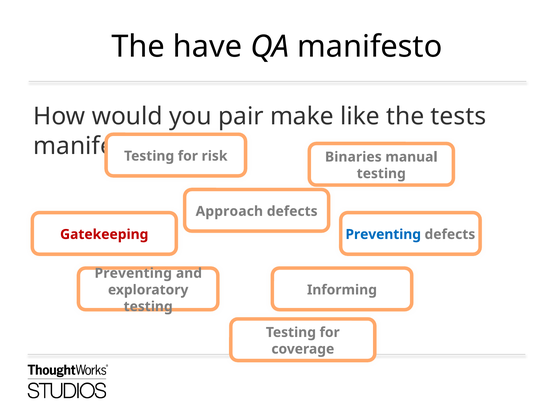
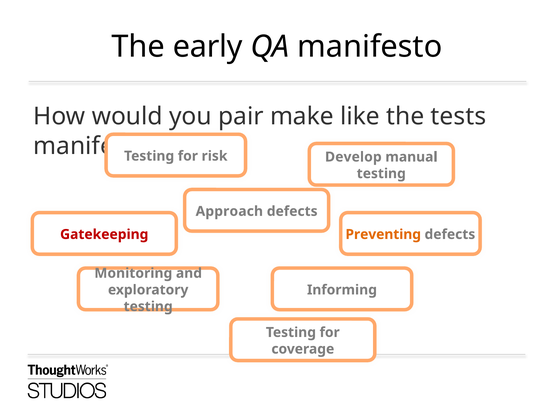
have: have -> early (208, 47)
Binaries: Binaries -> Develop (353, 157)
Preventing colour: blue -> orange (383, 234)
Preventing: Preventing -> Monitoring (133, 273)
